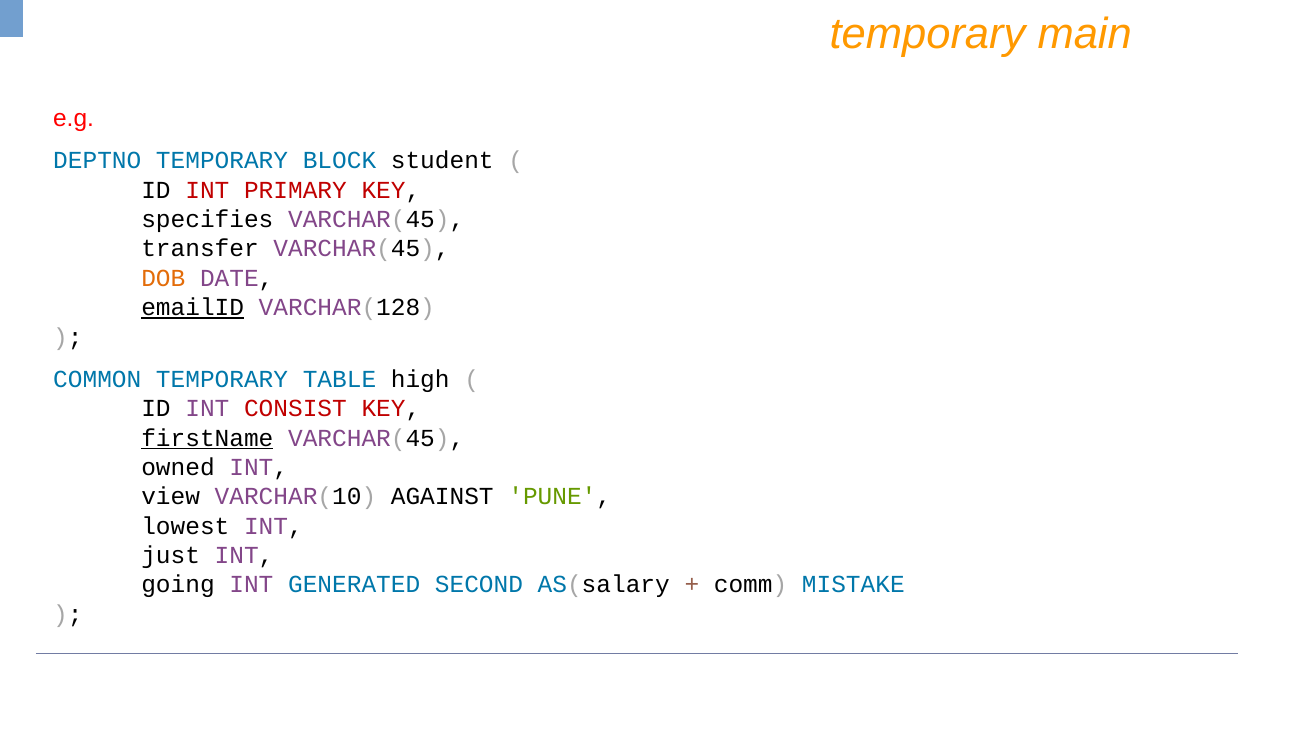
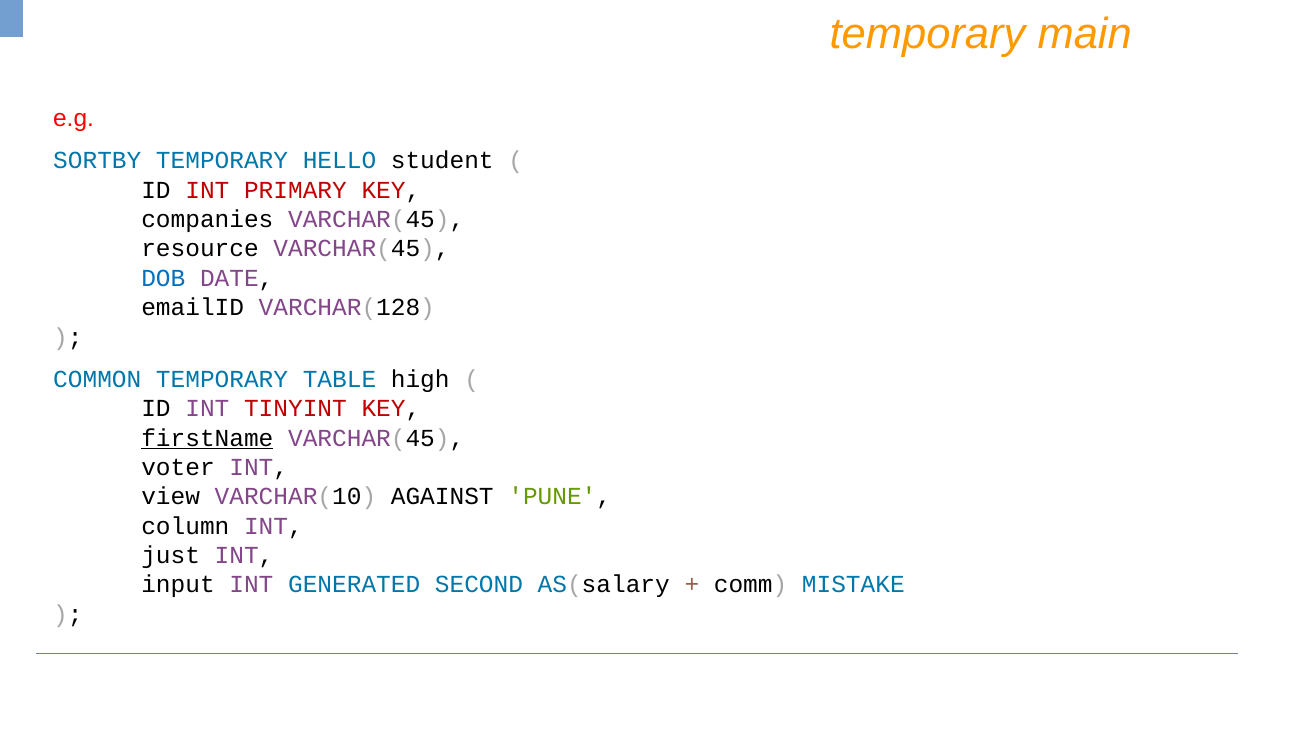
DEPTNO: DEPTNO -> SORTBY (97, 161)
BLOCK: BLOCK -> HELLO (339, 161)
specifies: specifies -> companies (207, 220)
transfer: transfer -> resource (200, 249)
DOB colour: orange -> blue (163, 278)
emailID underline: present -> none (193, 308)
CONSIST: CONSIST -> TINYINT (295, 409)
owned: owned -> voter (178, 467)
lowest: lowest -> column (185, 526)
going: going -> input (178, 585)
